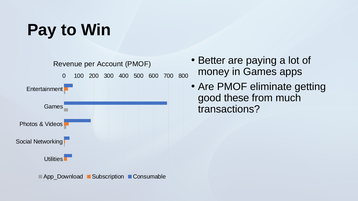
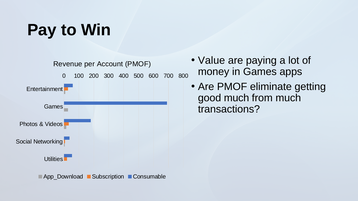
Better: Better -> Value (212, 61)
good these: these -> much (237, 98)
